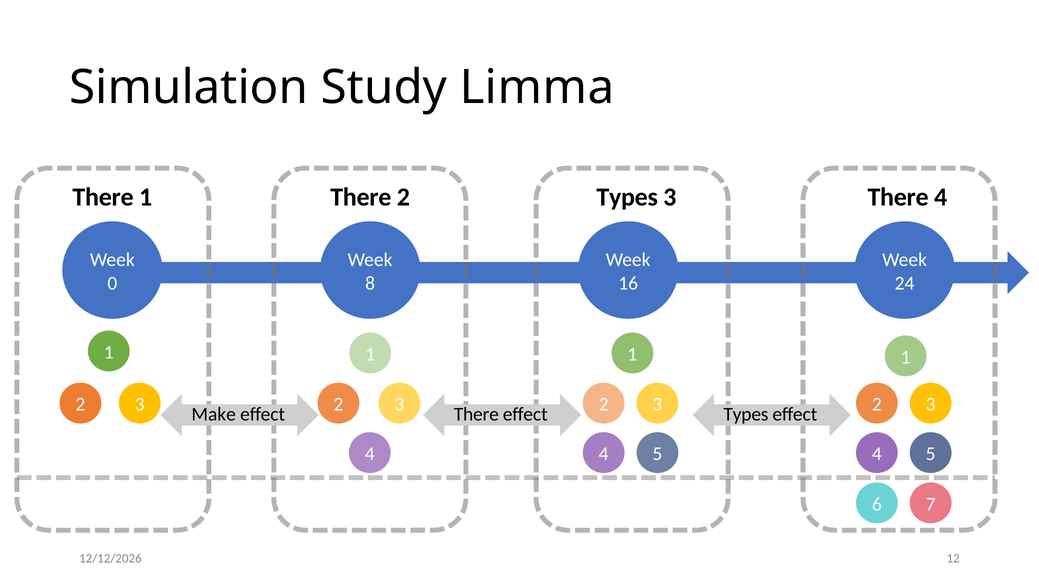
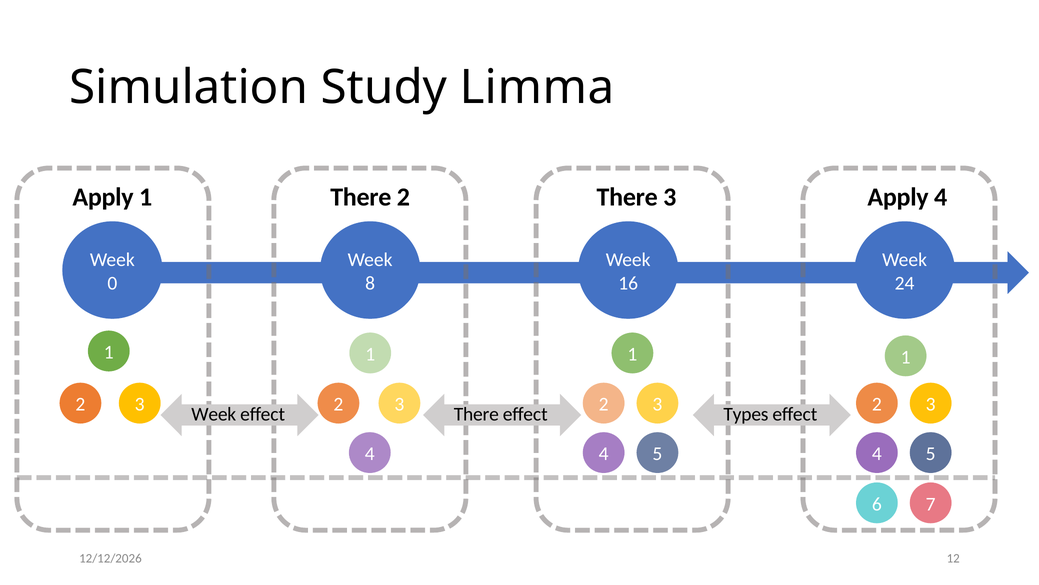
There: There -> Apply (103, 197)
2 Types: Types -> There (627, 197)
3 There: There -> Apply (898, 197)
Make: Make -> Week (214, 414)
